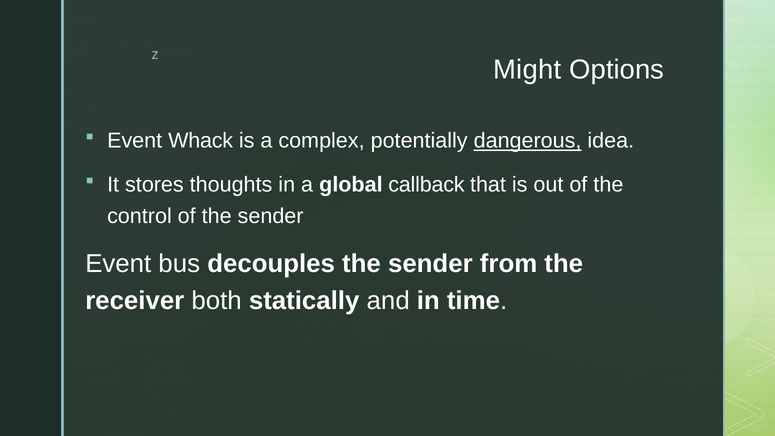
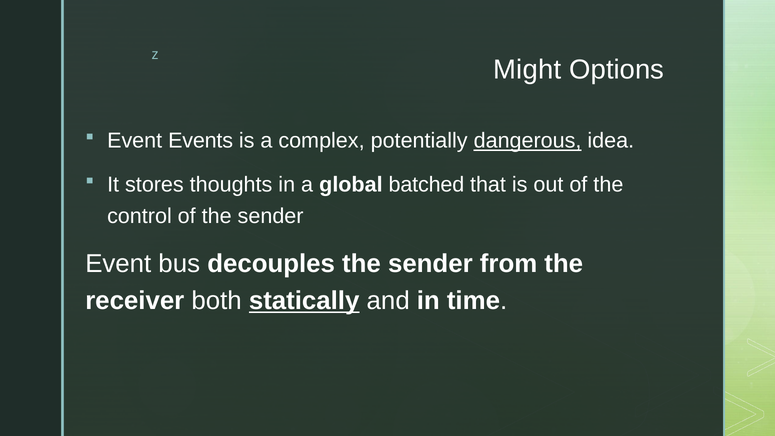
Whack: Whack -> Events (201, 141)
callback: callback -> batched (426, 185)
statically underline: none -> present (304, 301)
